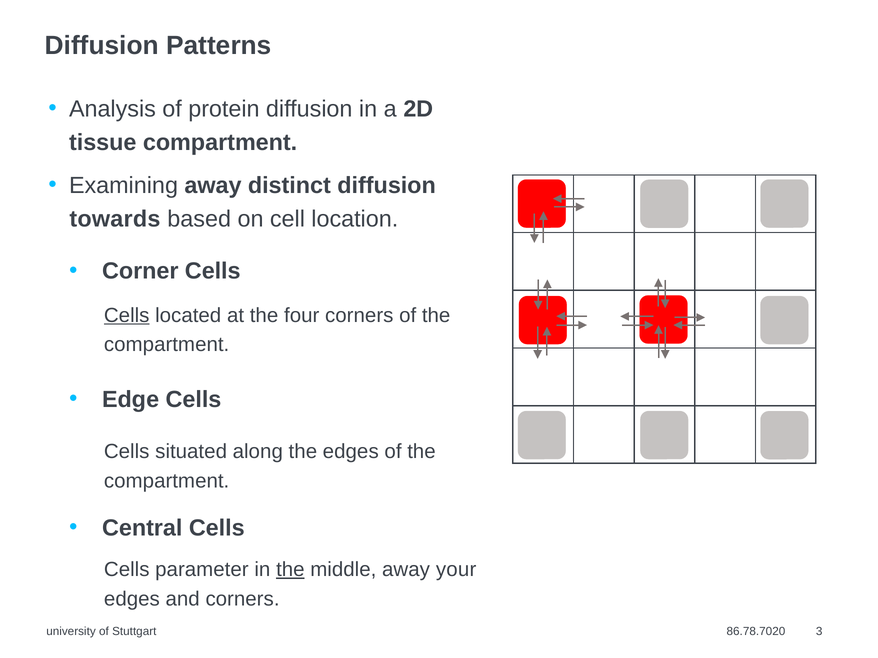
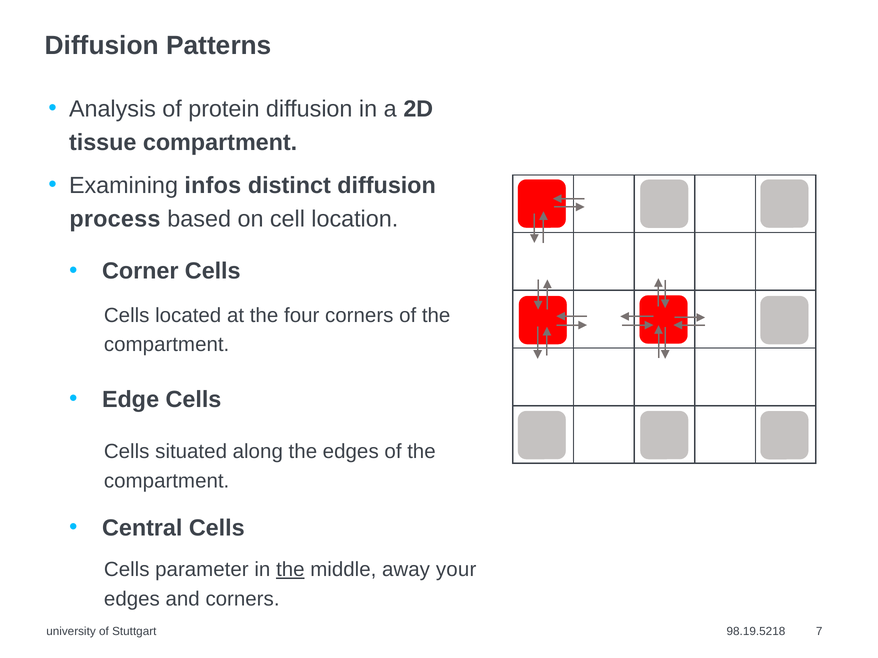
Examining away: away -> infos (213, 186)
towards: towards -> process (115, 219)
Cells underline: present -> none (127, 315)
86.78.7020: 86.78.7020 -> 98.19.5218 (756, 632)
3: 3 -> 7 (819, 632)
